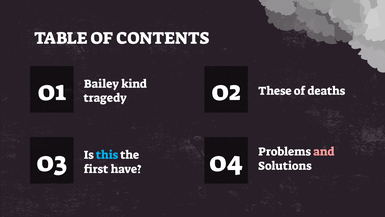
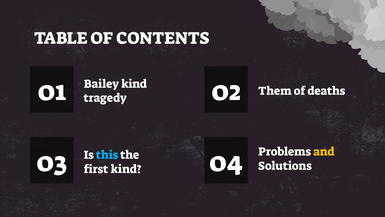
These: These -> Them (275, 91)
and colour: pink -> yellow (324, 152)
first have: have -> kind (126, 169)
